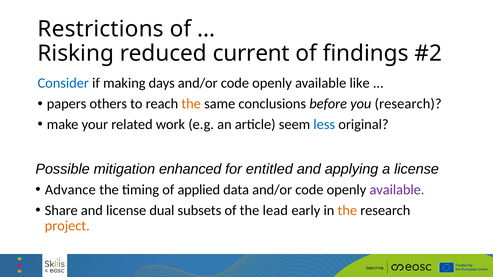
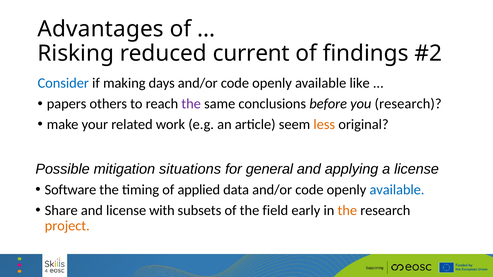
Restrictions: Restrictions -> Advantages (101, 29)
the colour: orange -> purple (191, 104)
less colour: blue -> orange (324, 125)
enhanced: enhanced -> situations (190, 169)
entitled: entitled -> general (269, 169)
Advance: Advance -> Software (70, 190)
available colour: purple -> blue (397, 190)
dual: dual -> with (162, 211)
lead: lead -> field (275, 211)
